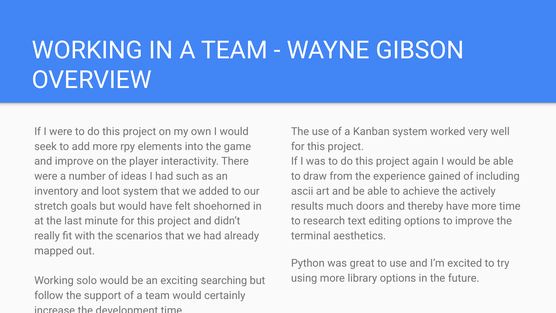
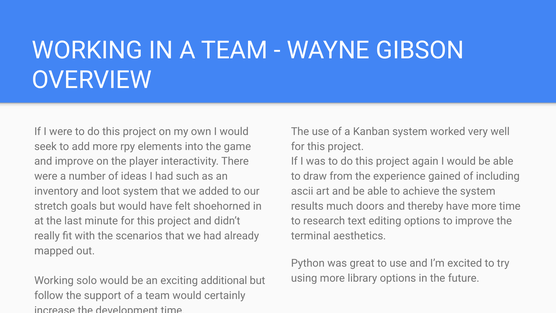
the actively: actively -> system (478, 191)
searching: searching -> additional (224, 280)
